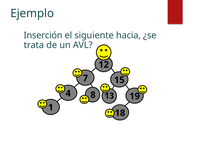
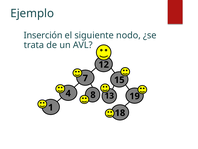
hacia: hacia -> nodo (128, 35)
